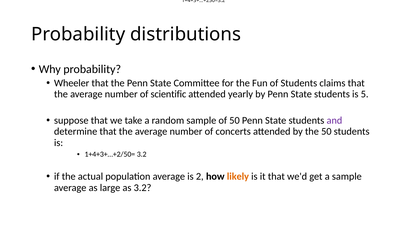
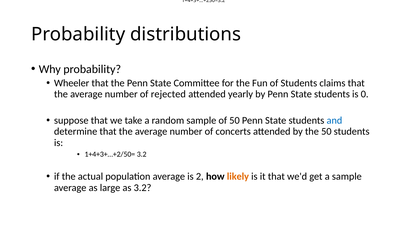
scientific: scientific -> rejected (168, 94)
5: 5 -> 0 (365, 94)
and colour: purple -> blue (334, 120)
